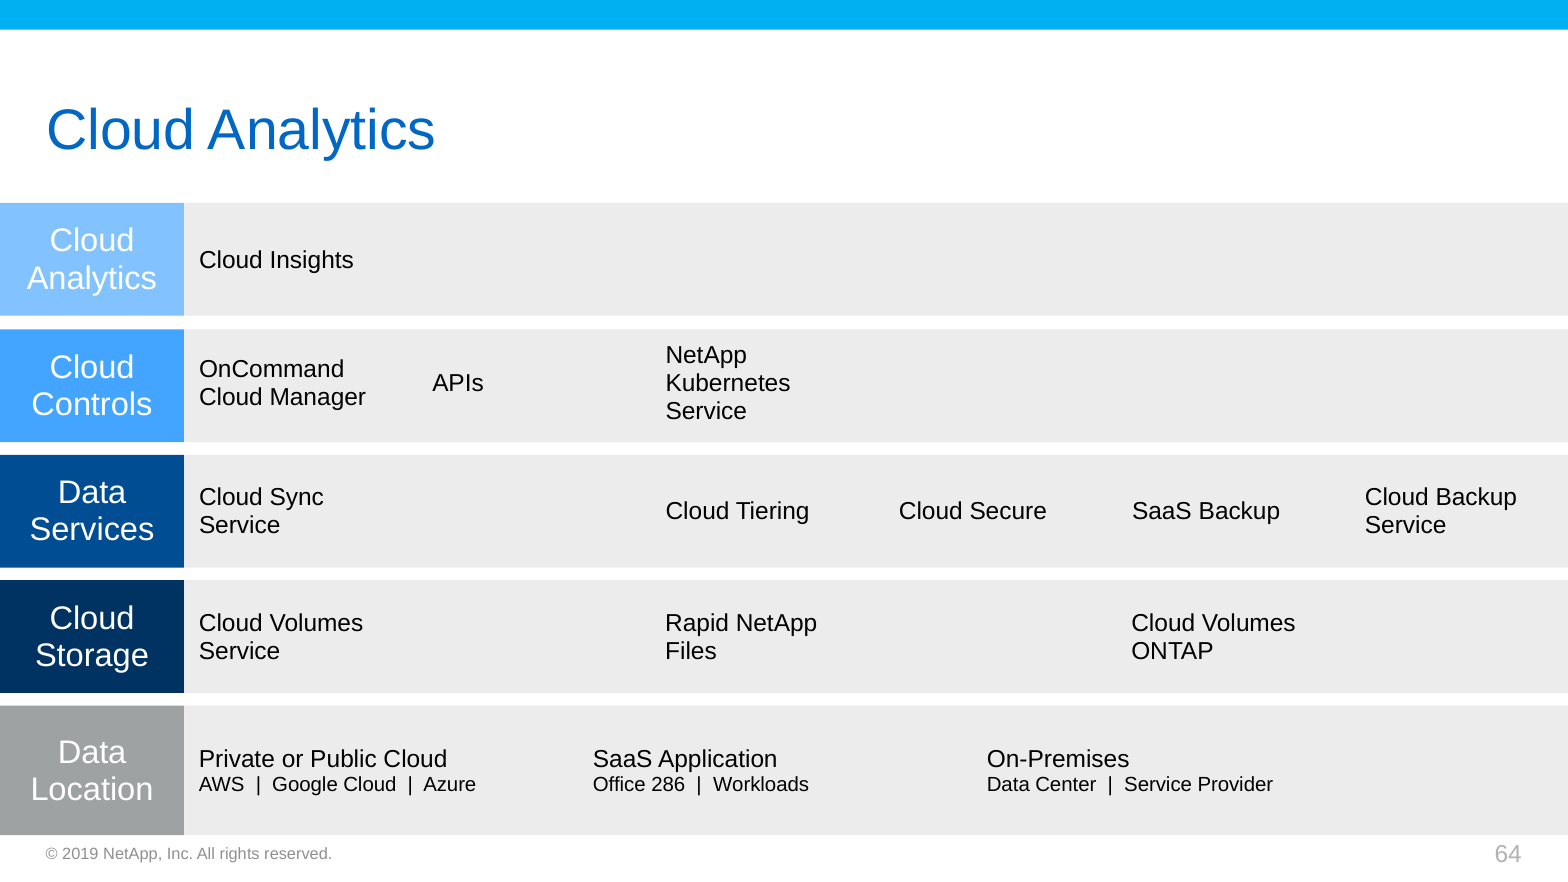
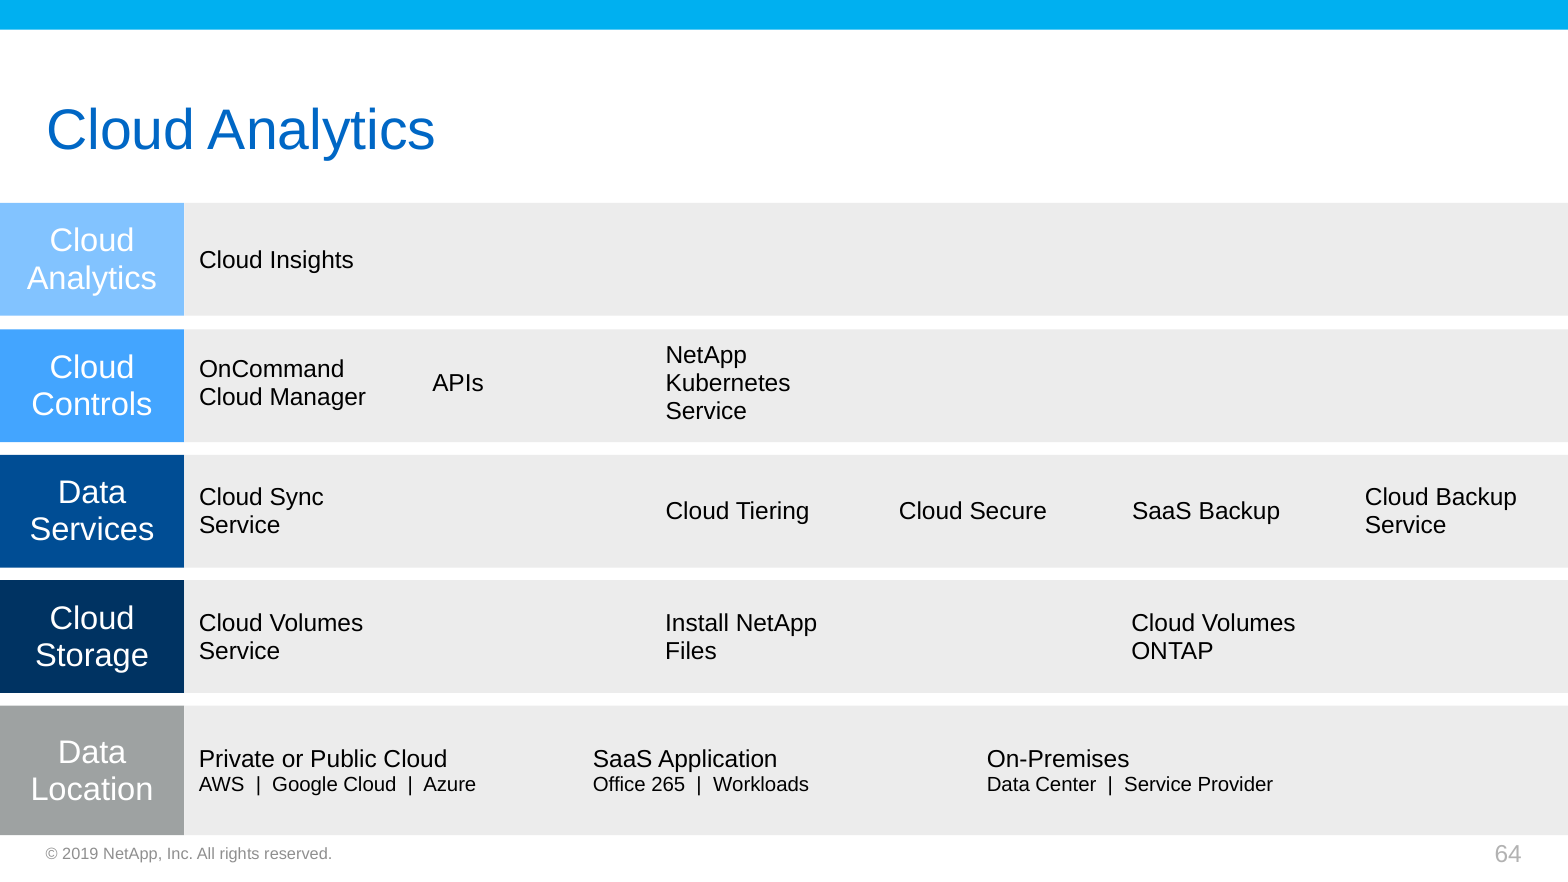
Rapid: Rapid -> Install (697, 623)
286: 286 -> 265 (668, 784)
